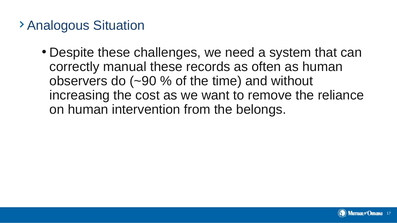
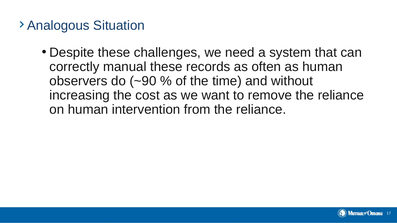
from the belongs: belongs -> reliance (261, 110)
